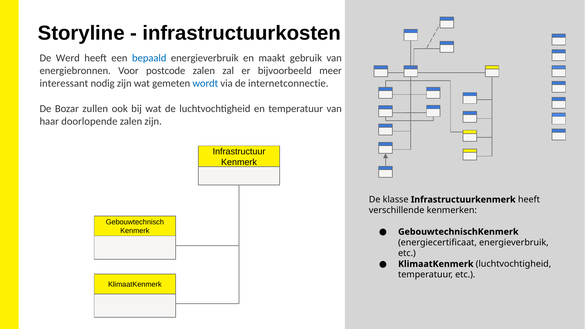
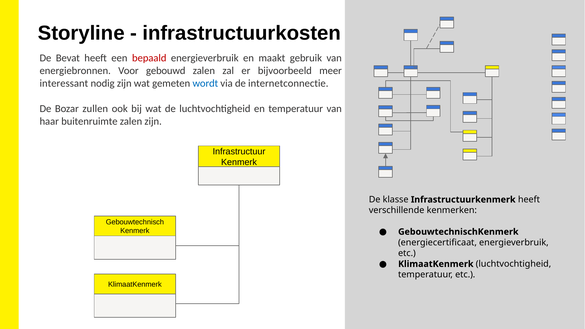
Werd: Werd -> Bevat (68, 58)
bepaald colour: blue -> red (149, 58)
postcode: postcode -> gebouwd (166, 71)
doorlopende: doorlopende -> buitenruimte (89, 121)
